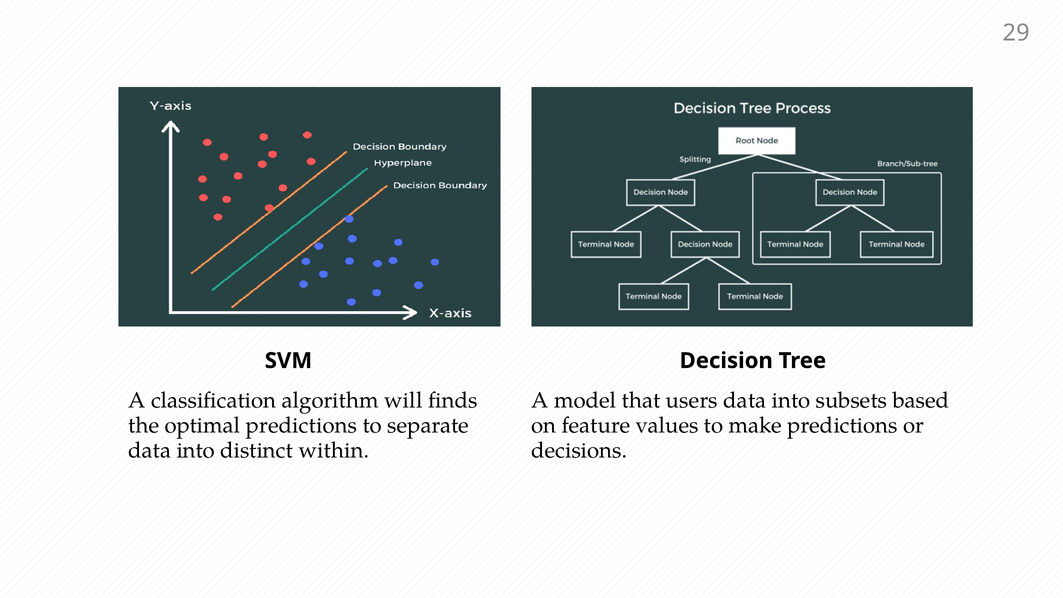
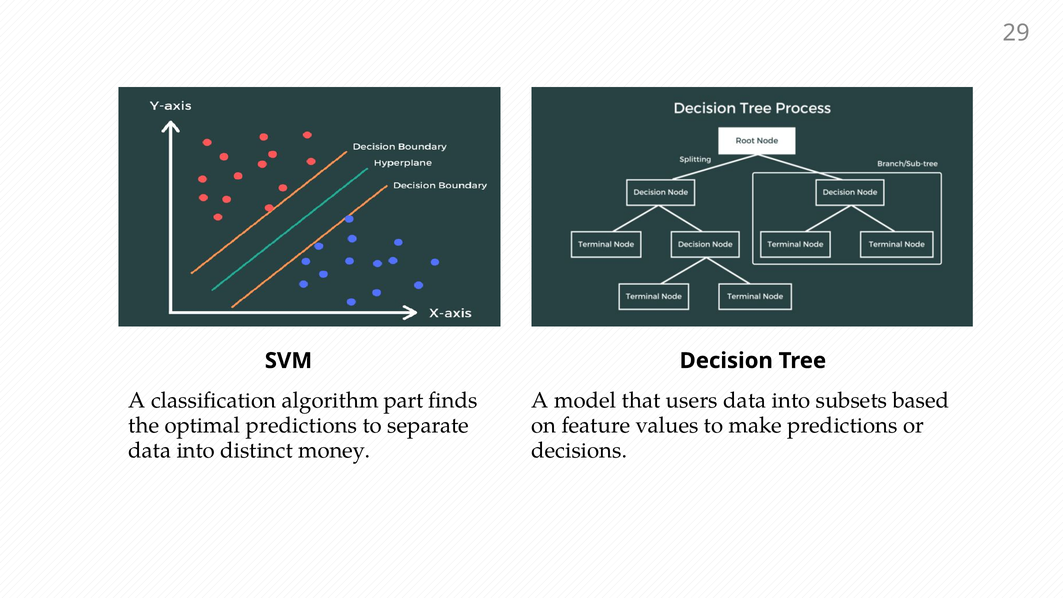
will: will -> part (404, 401)
within: within -> money (334, 450)
